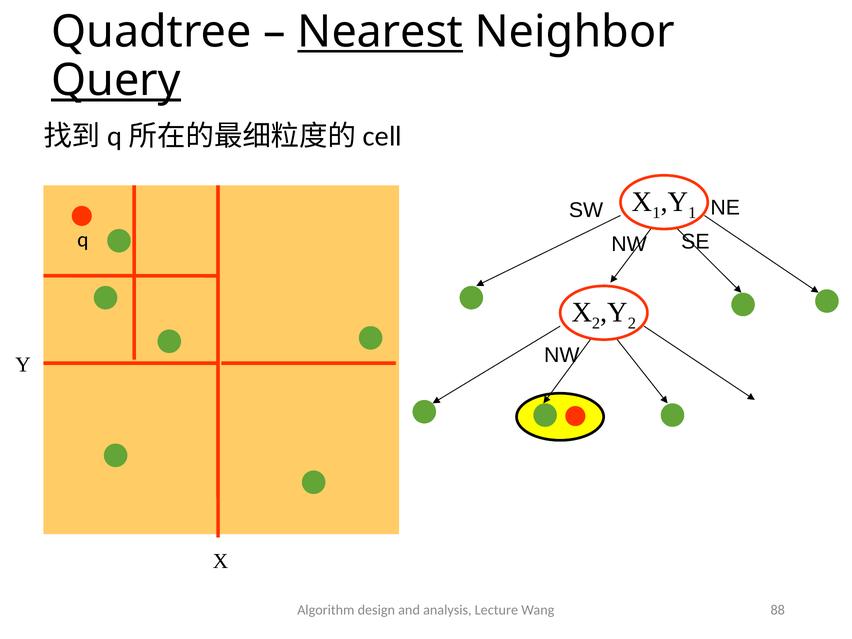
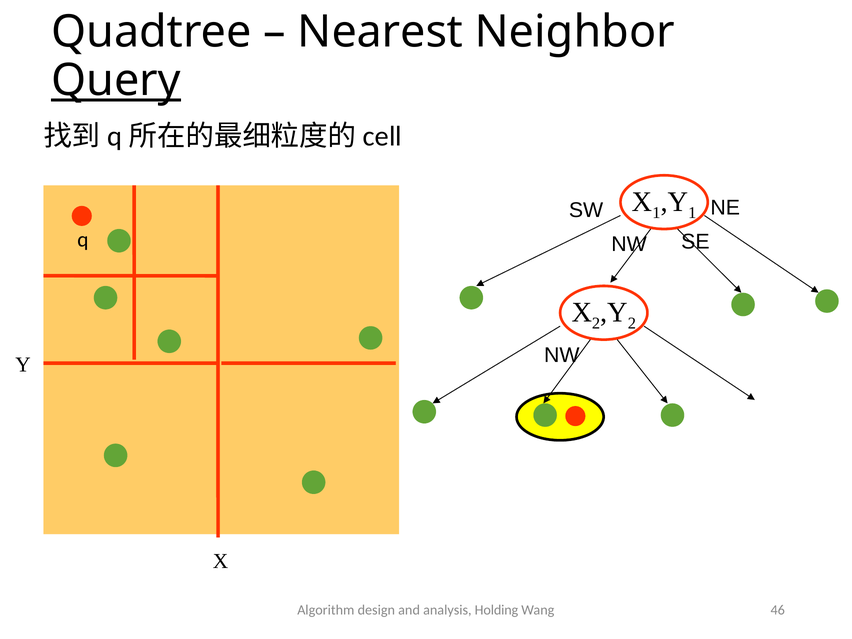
Nearest underline: present -> none (380, 32)
Lecture: Lecture -> Holding (497, 610)
88: 88 -> 46 (778, 610)
